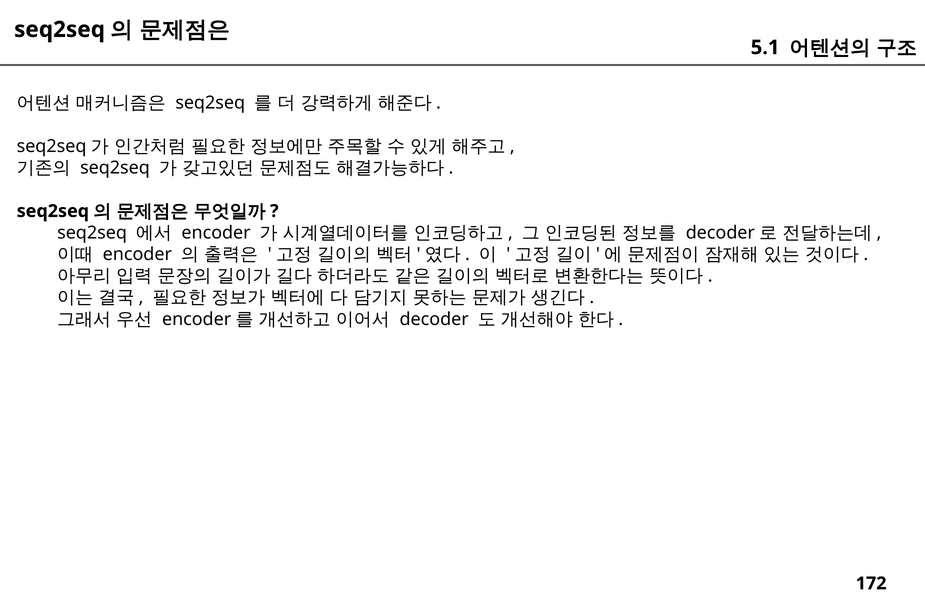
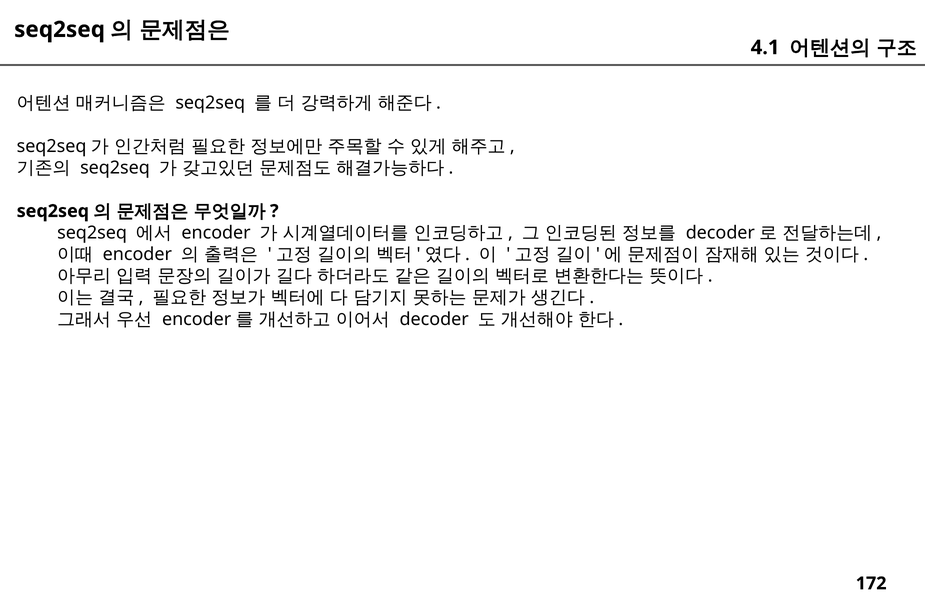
5.1: 5.1 -> 4.1 (765, 47)
